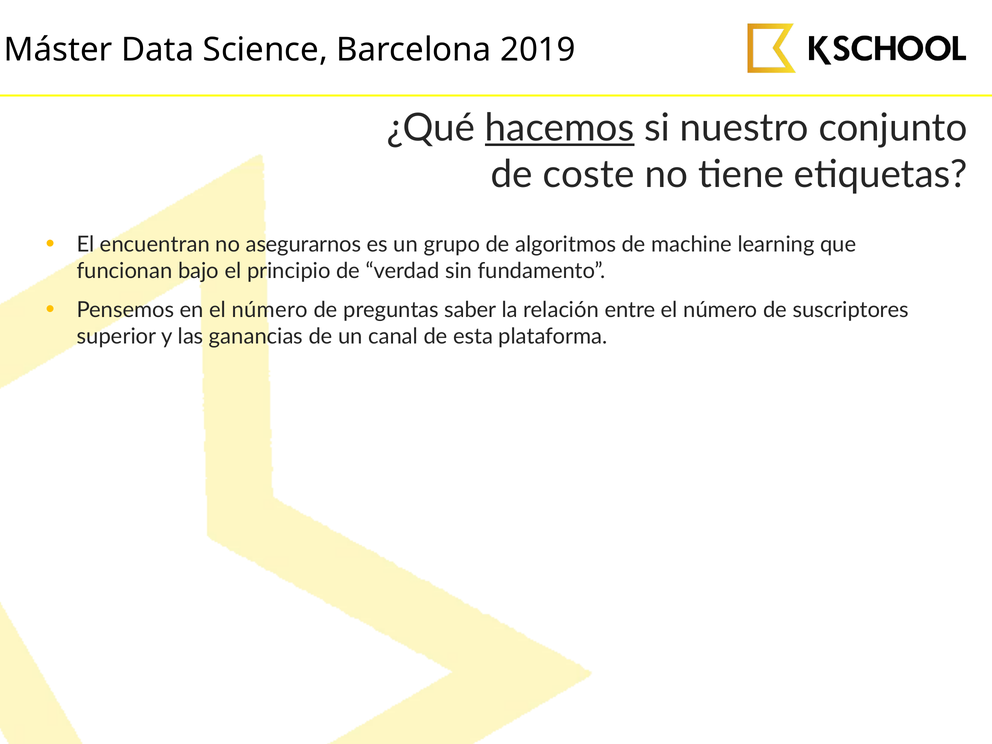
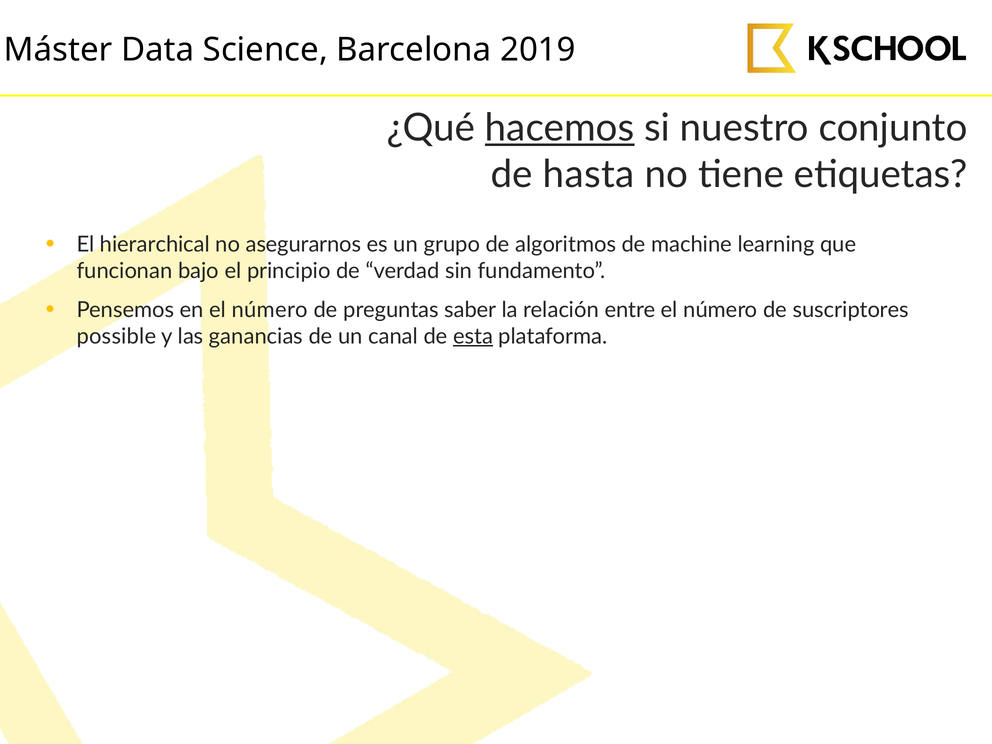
coste: coste -> hasta (589, 174)
encuentran: encuentran -> hierarchical (155, 244)
superior: superior -> possible (116, 336)
esta underline: none -> present (473, 336)
